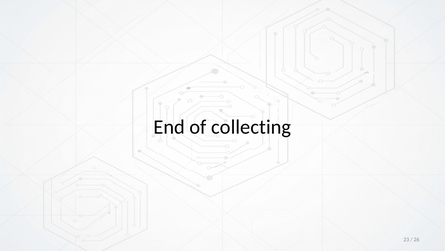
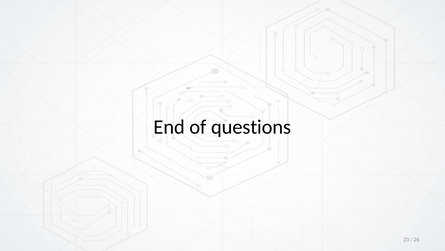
collecting: collecting -> questions (251, 127)
